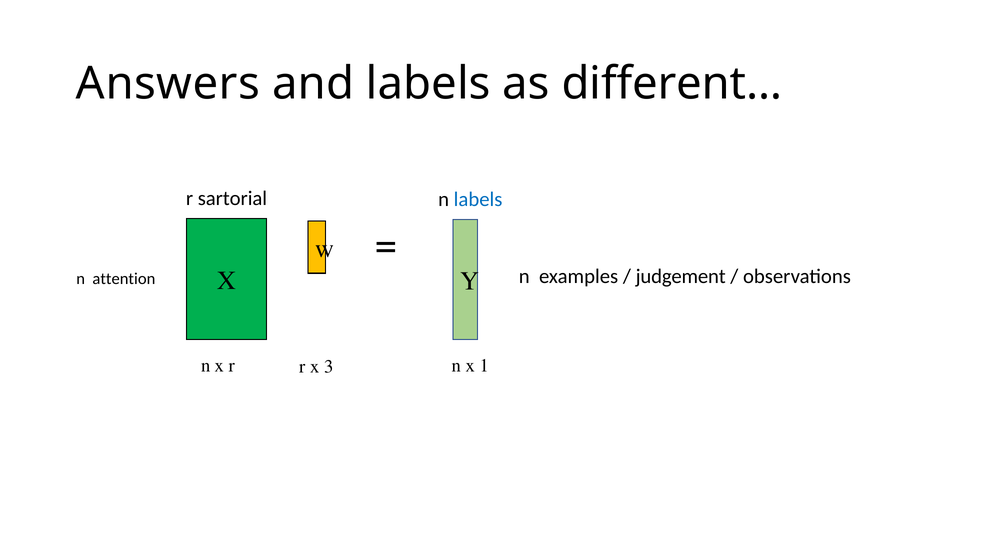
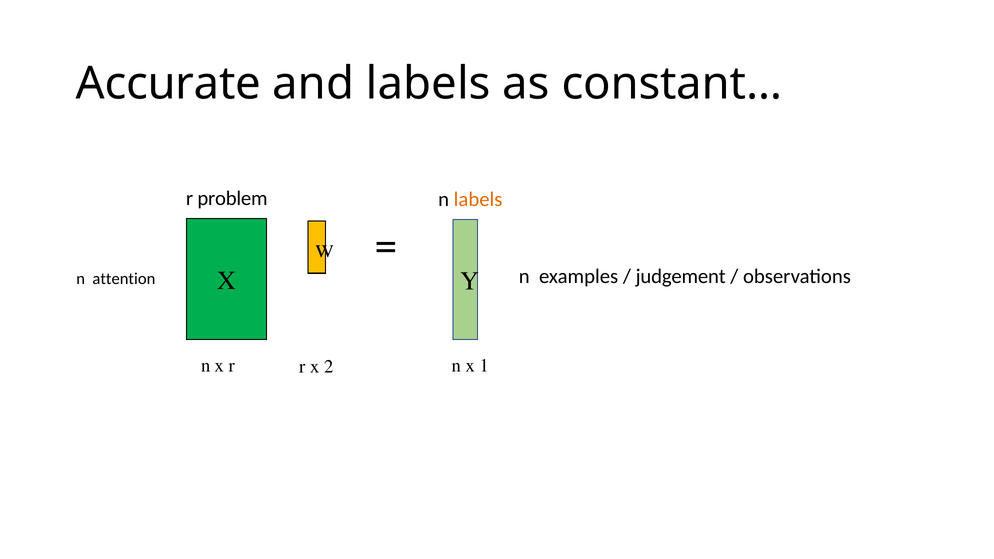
Answers: Answers -> Accurate (168, 83)
different…: different… -> constant… (672, 83)
sartorial: sartorial -> problem (233, 198)
labels colour: blue -> orange (478, 200)
3: 3 -> 2 (329, 367)
